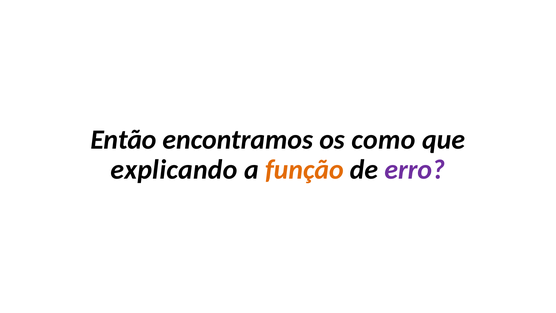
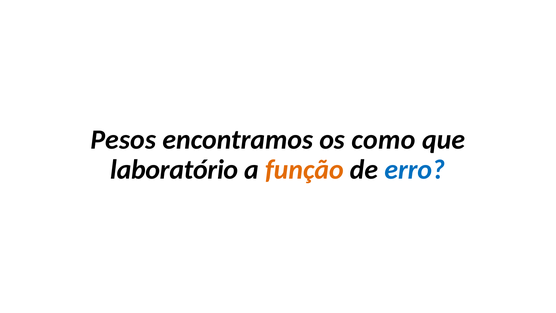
Então: Então -> Pesos (123, 140)
explicando: explicando -> laboratório (174, 170)
erro colour: purple -> blue (415, 170)
